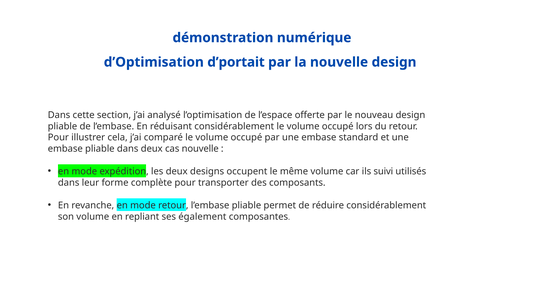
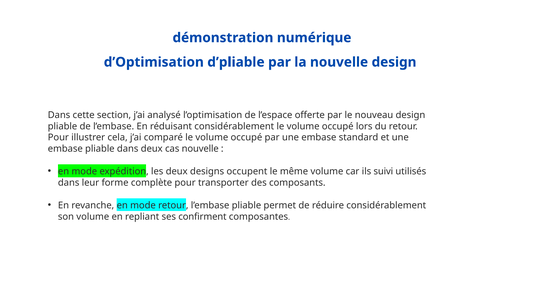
d’portait: d’portait -> d’pliable (236, 62)
également: également -> confirment (202, 216)
